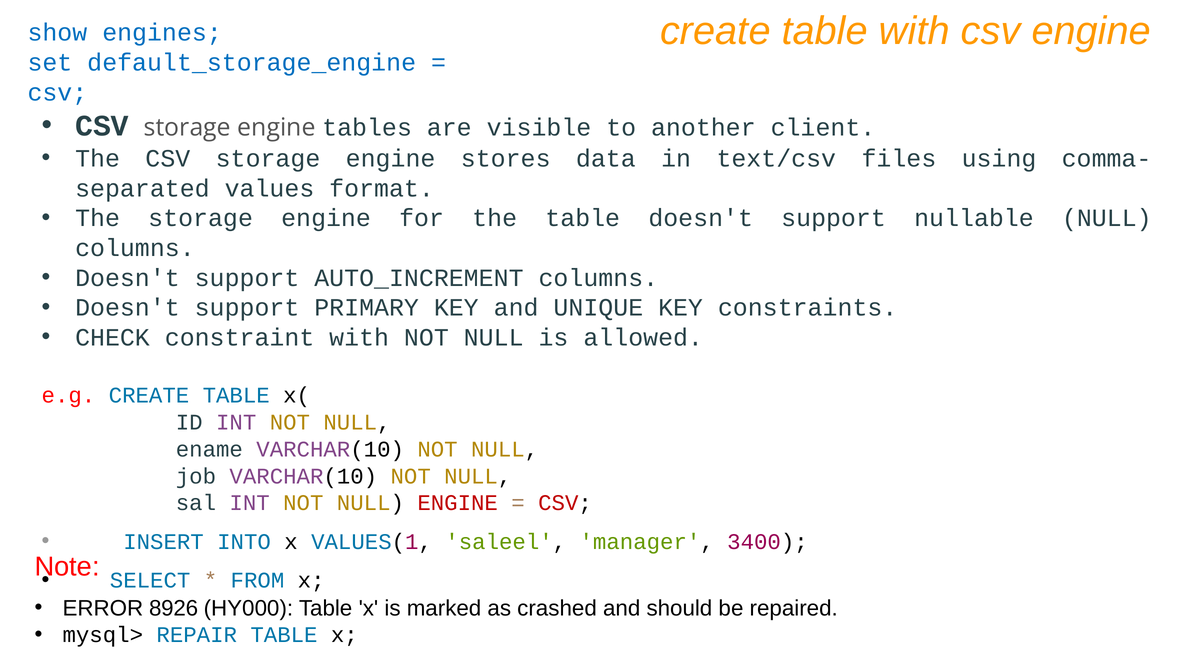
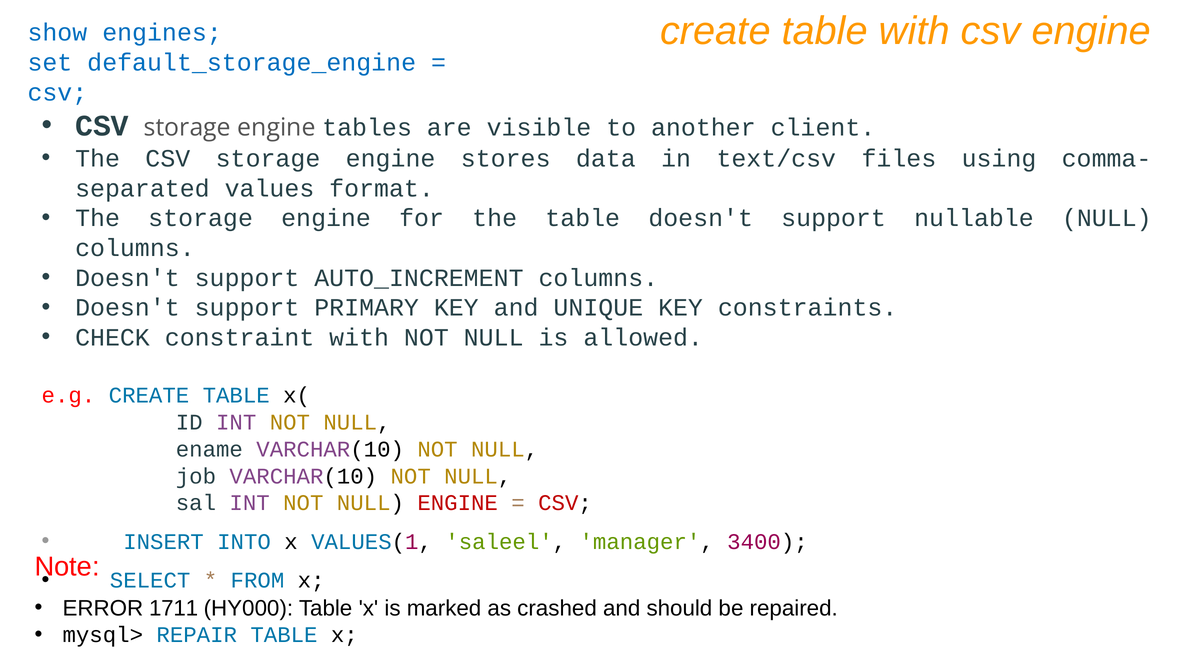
8926: 8926 -> 1711 (174, 608)
